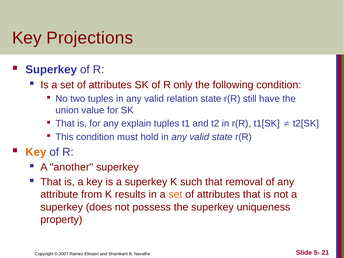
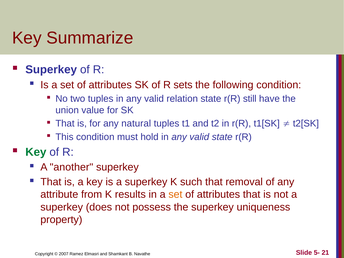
Projections: Projections -> Summarize (90, 38)
only: only -> sets (183, 85)
explain: explain -> natural (136, 124)
Key colour: orange -> green (36, 152)
